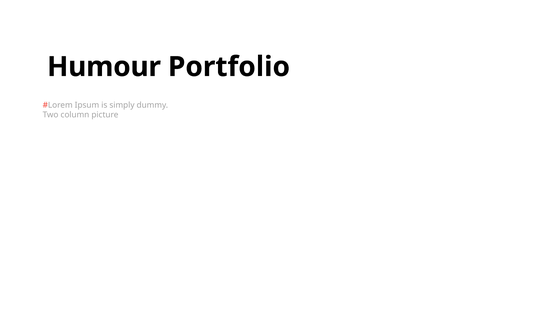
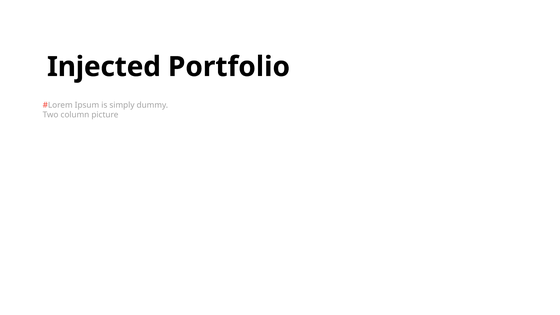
Humour: Humour -> Injected (104, 67)
